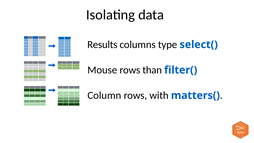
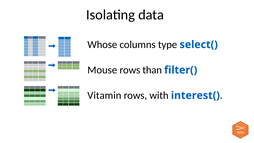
Results: Results -> Whose (102, 45)
Column: Column -> Vitamin (104, 95)
matters(: matters( -> interest( (195, 95)
